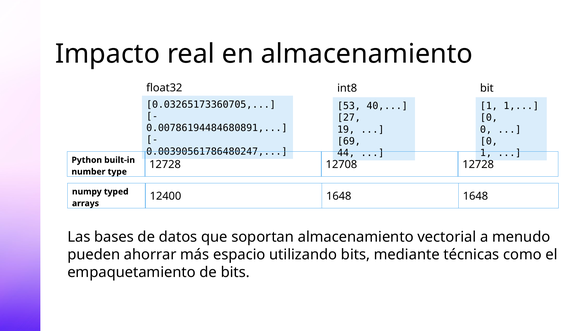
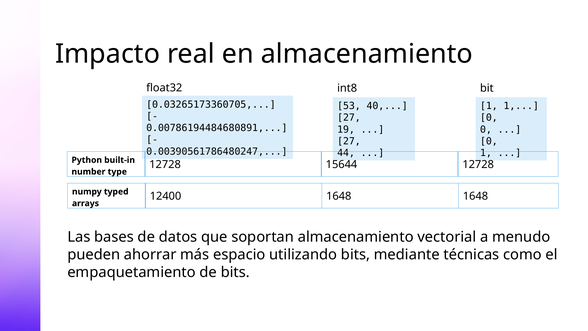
69: 69 -> 27 (349, 141)
12708: 12708 -> 15644 (341, 164)
